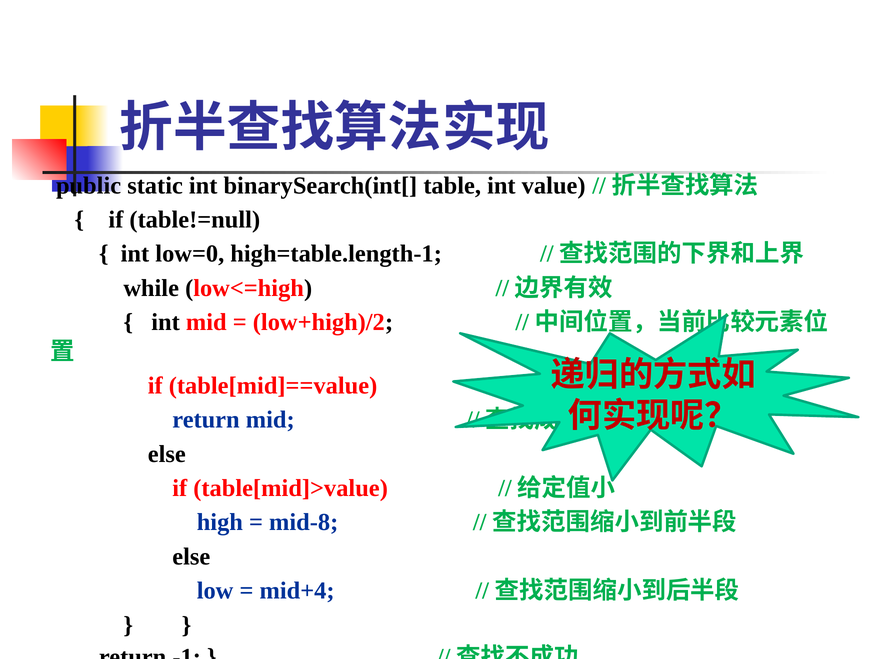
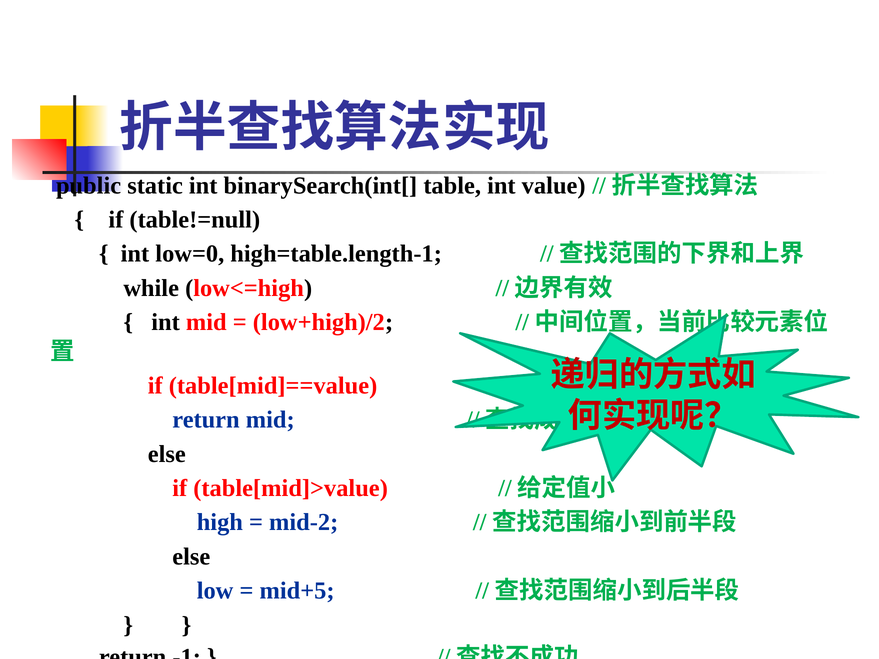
mid-8: mid-8 -> mid-2 (304, 523)
mid+4: mid+4 -> mid+5 (297, 591)
